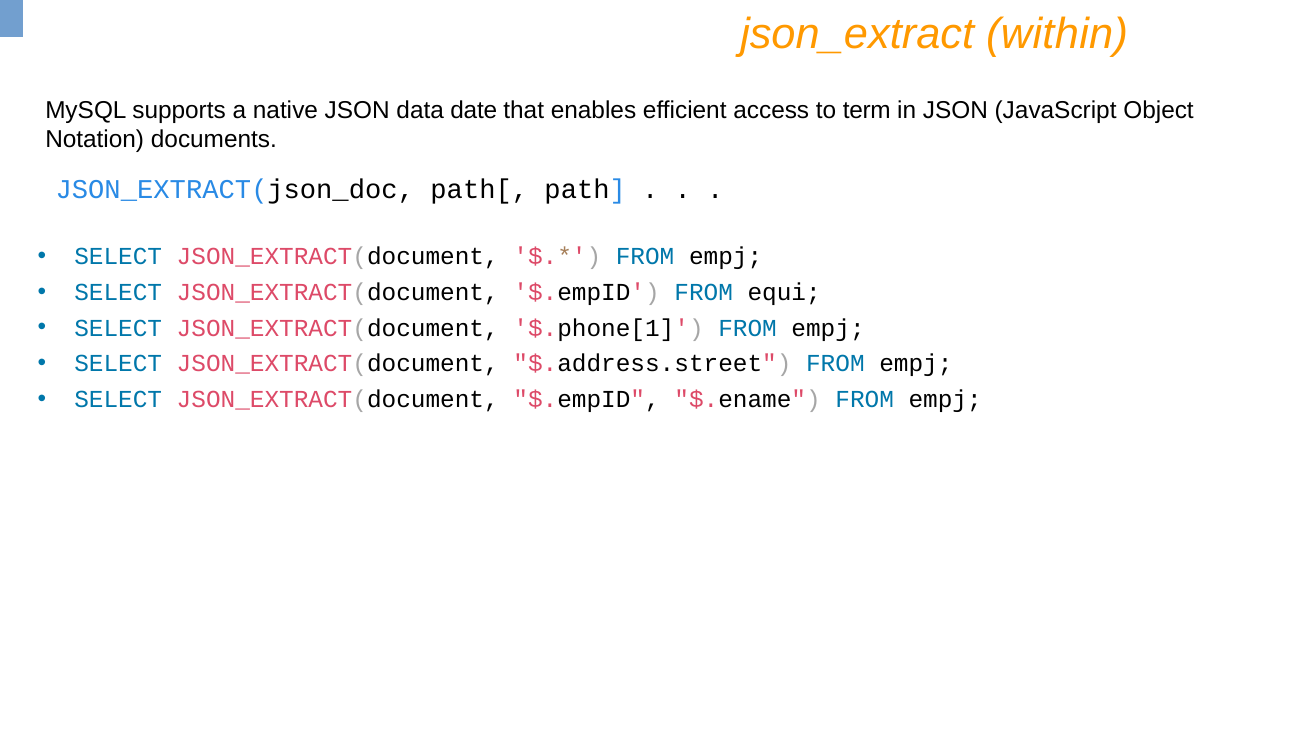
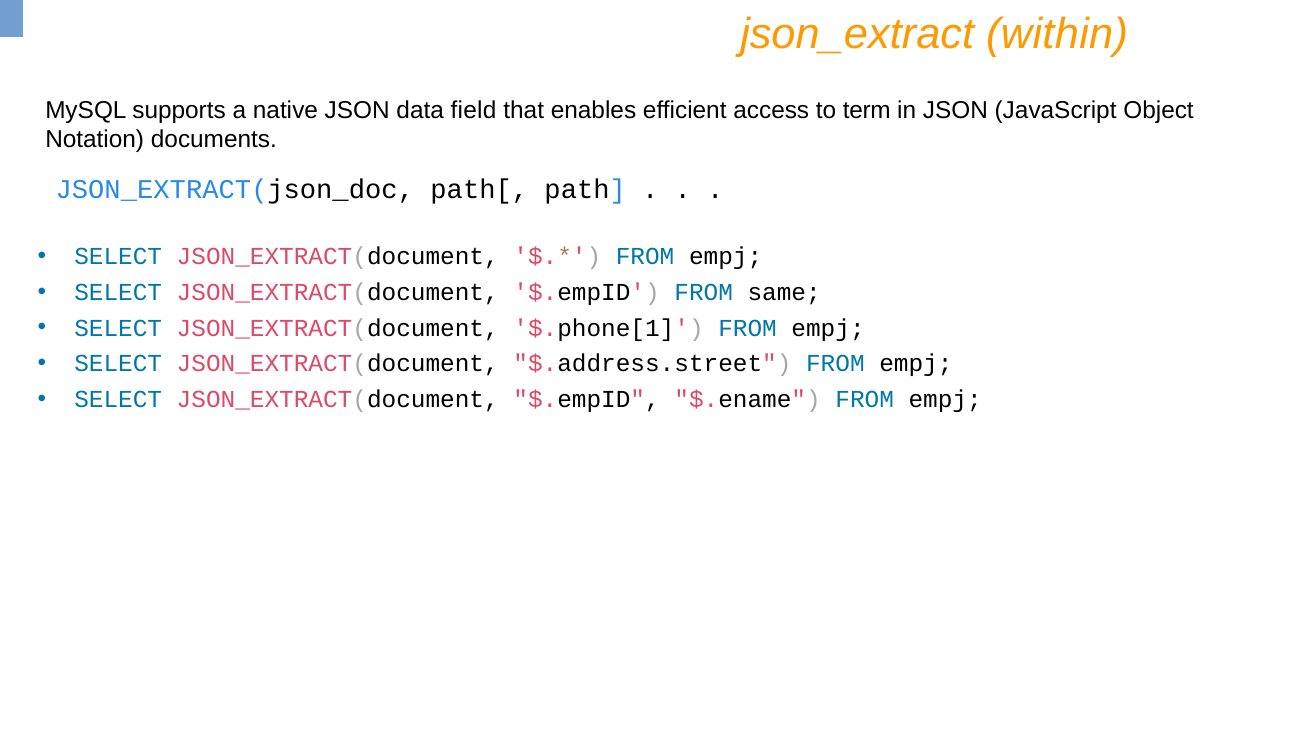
date: date -> field (474, 111)
equi: equi -> same (784, 292)
